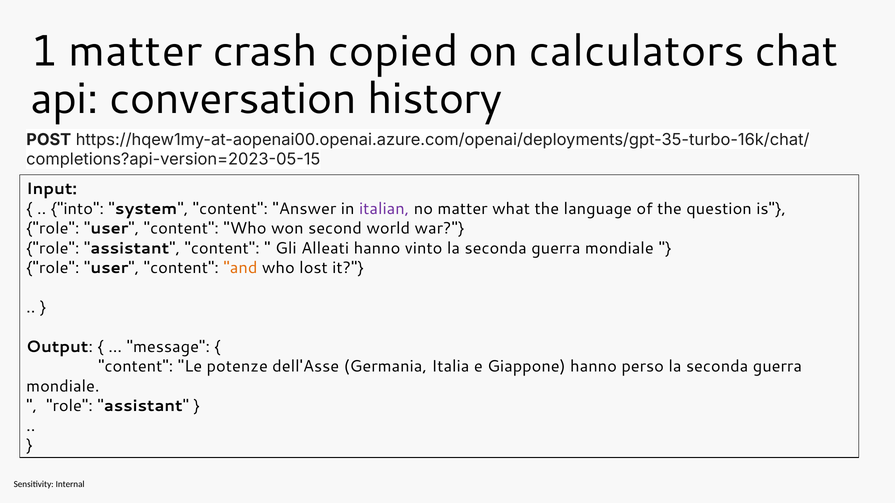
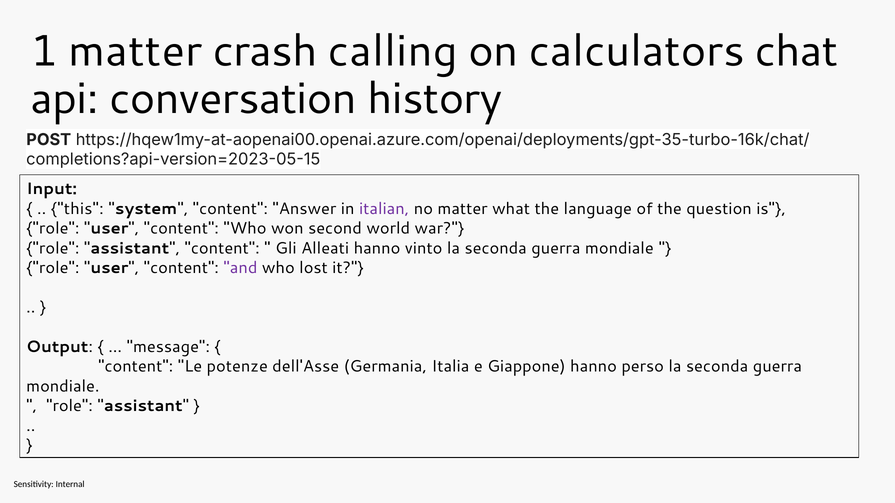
copied: copied -> calling (393, 51)
into: into -> this (77, 209)
and colour: orange -> purple (240, 268)
